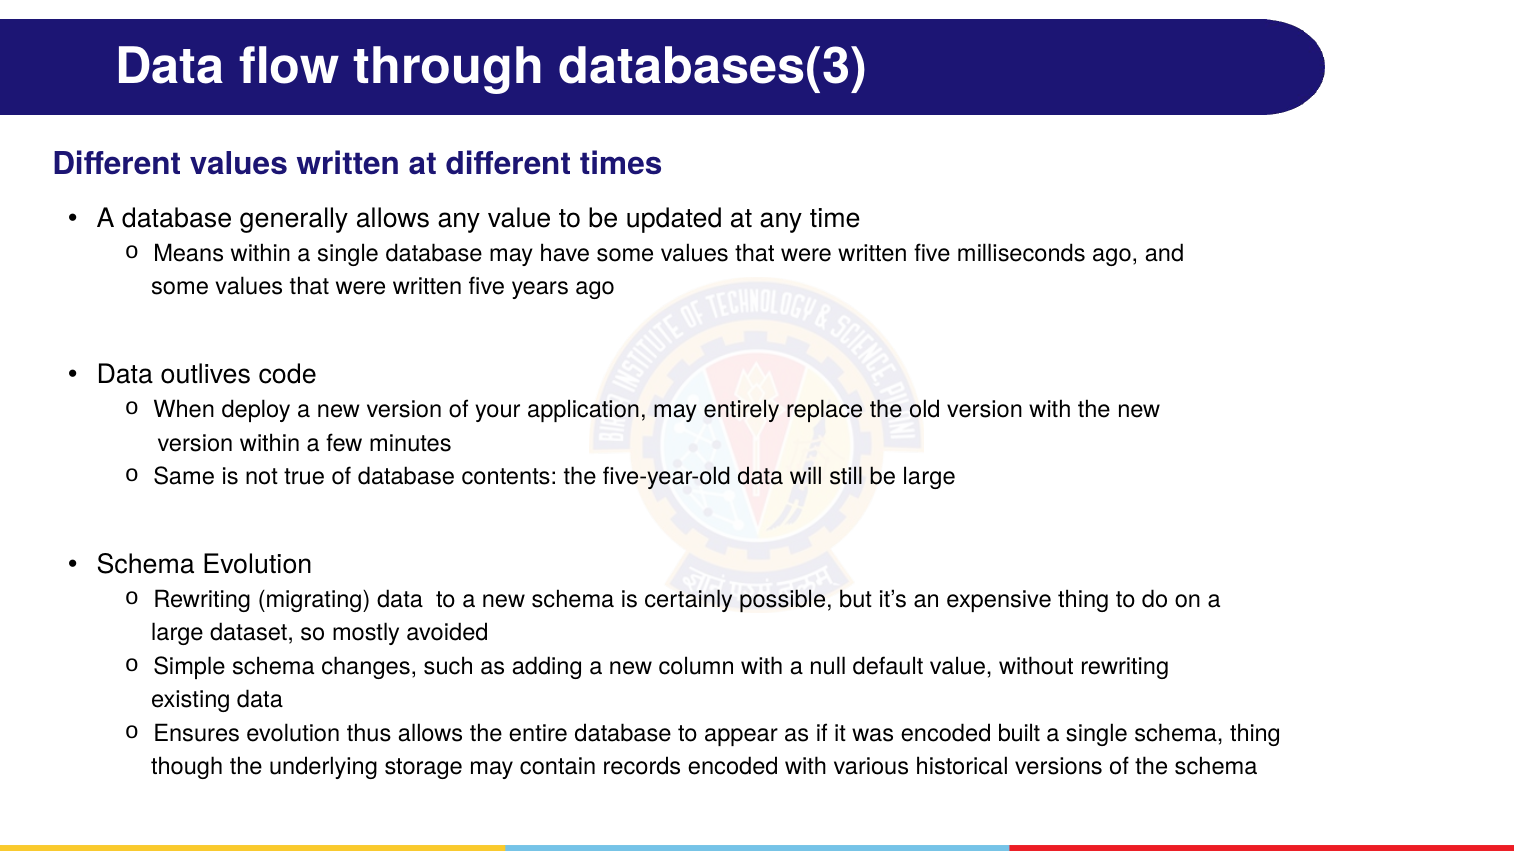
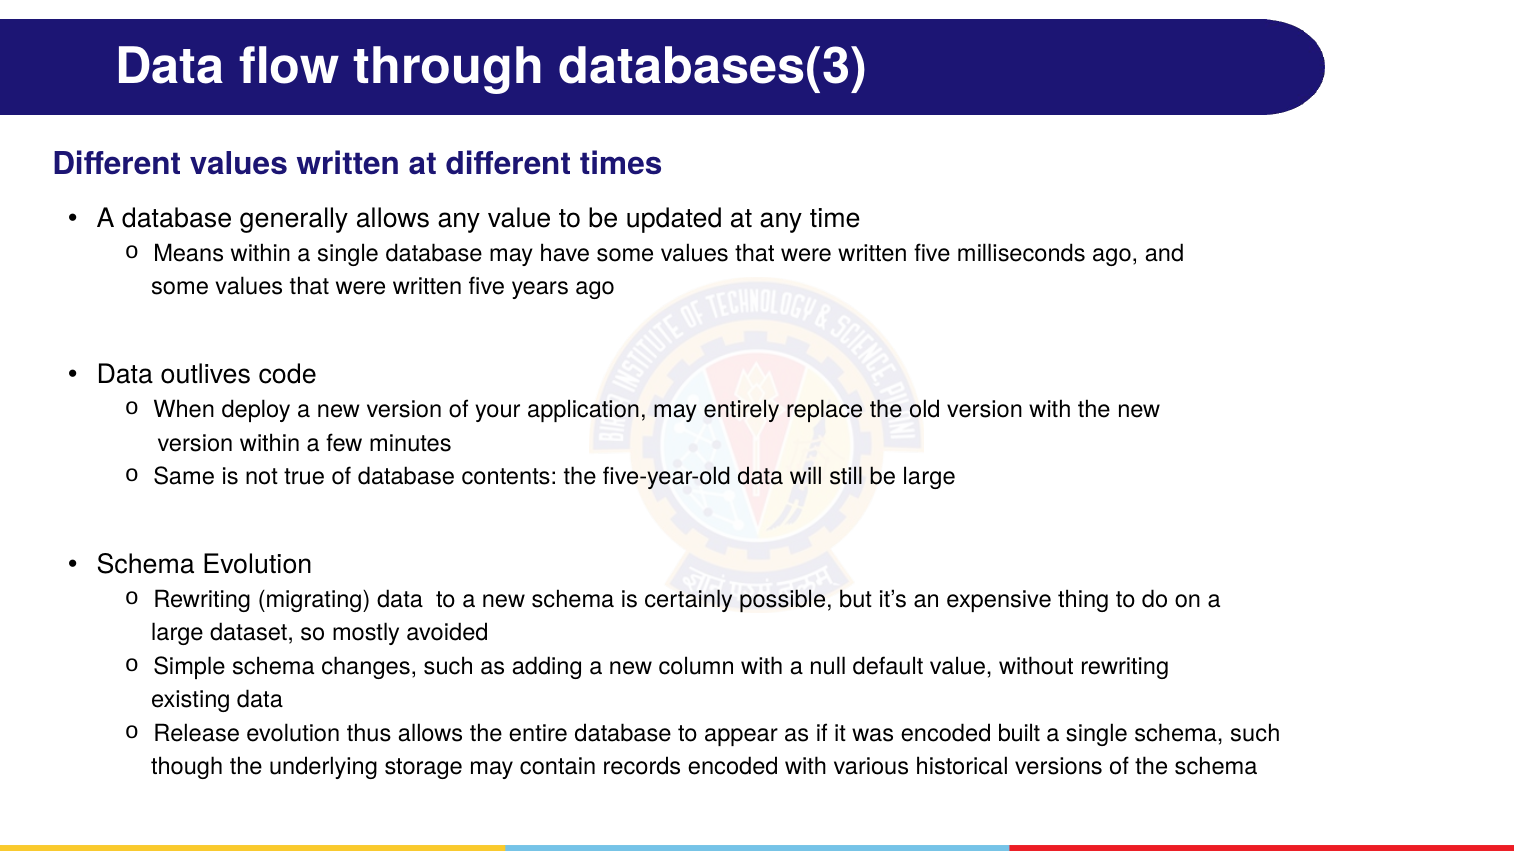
Ensures: Ensures -> Release (197, 734)
schema thing: thing -> such (1255, 734)
